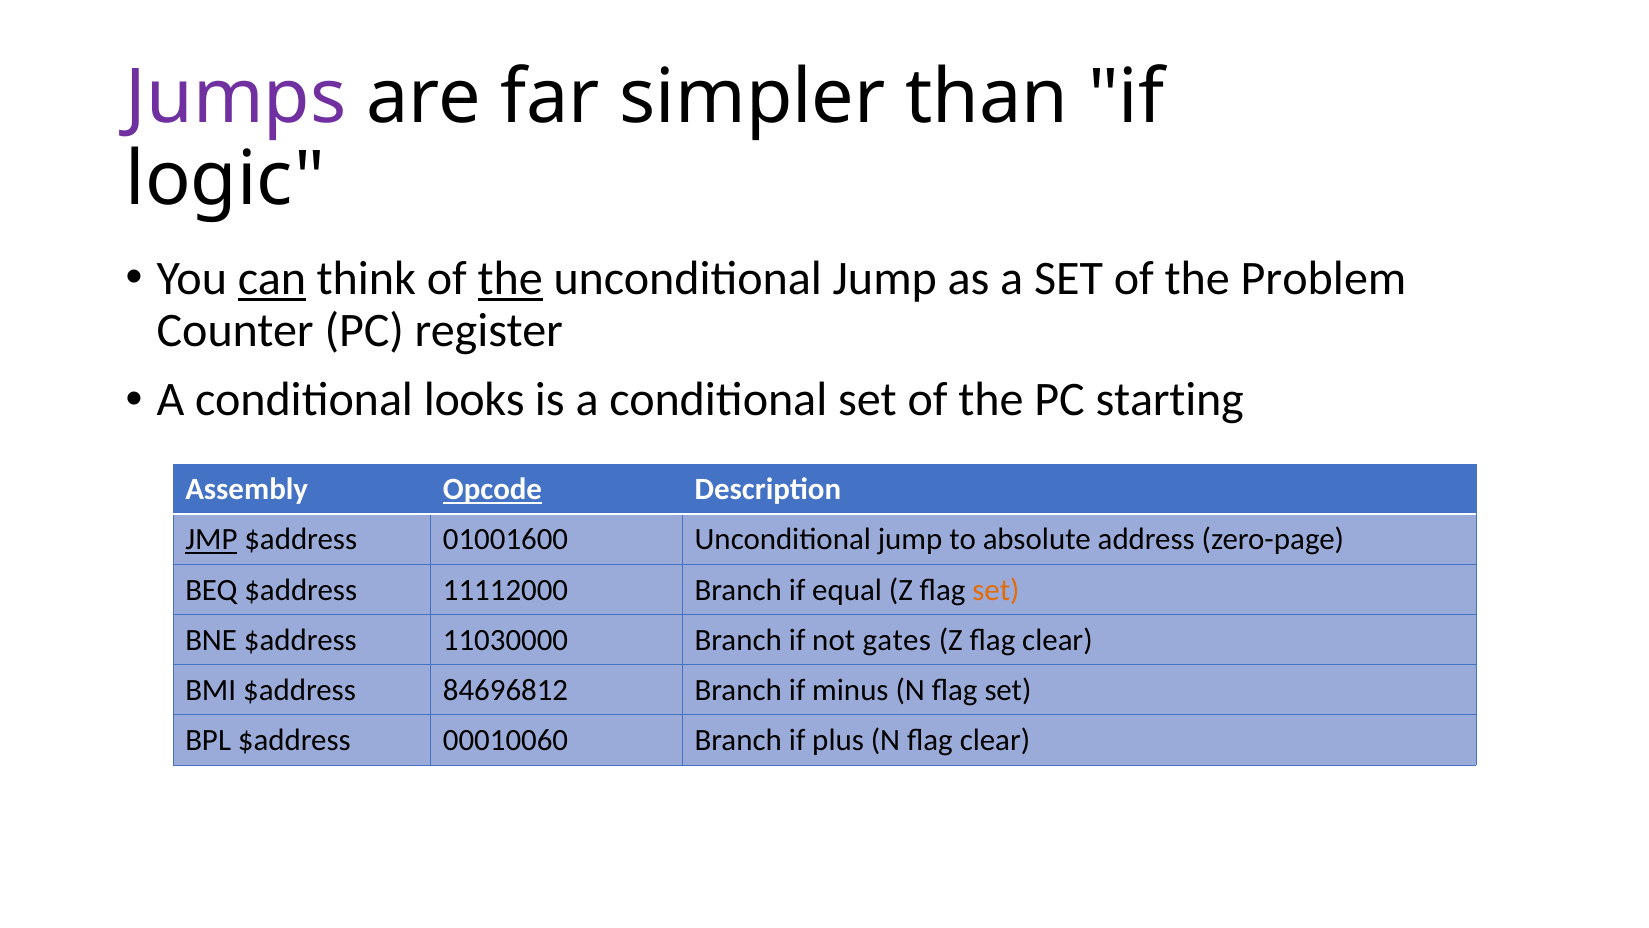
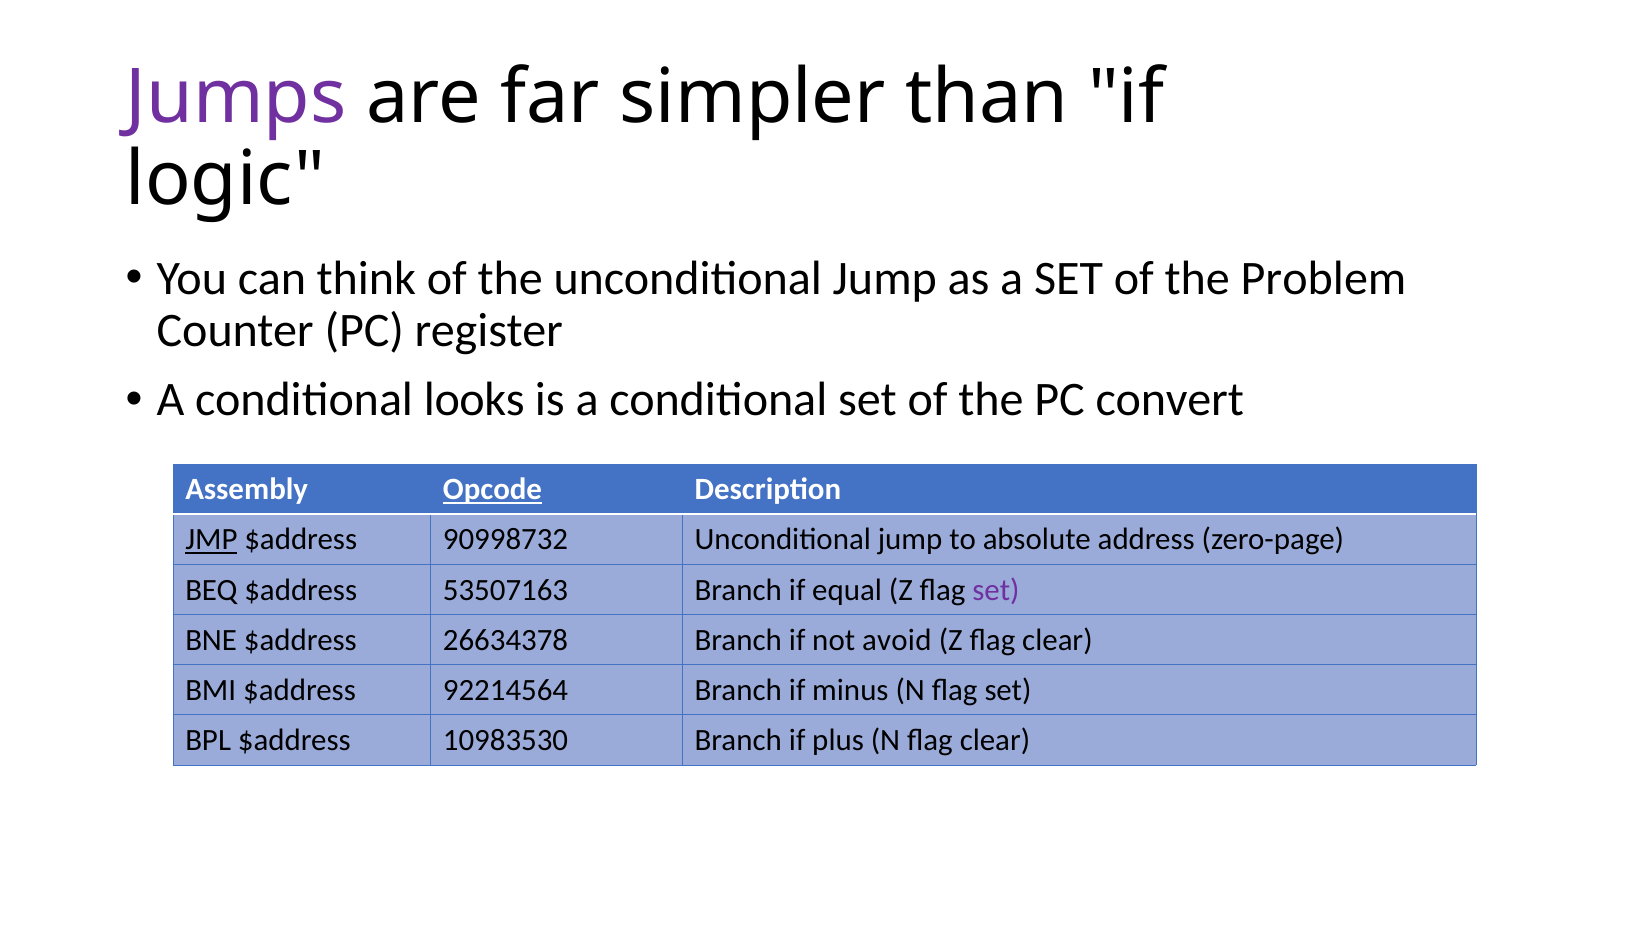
can underline: present -> none (272, 279)
the underline: present -> none (510, 279)
starting: starting -> convert (1170, 400)
01001600: 01001600 -> 90998732 (506, 539)
11112000: 11112000 -> 53507163 (506, 590)
set colour: orange -> purple (996, 590)
11030000: 11030000 -> 26634378 (506, 640)
gates: gates -> avoid (897, 640)
84696812: 84696812 -> 92214564 (506, 690)
00010060: 00010060 -> 10983530 (506, 740)
